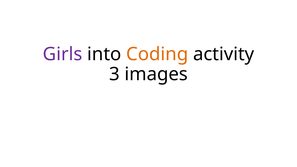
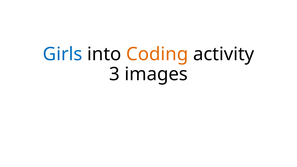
Girls colour: purple -> blue (63, 54)
